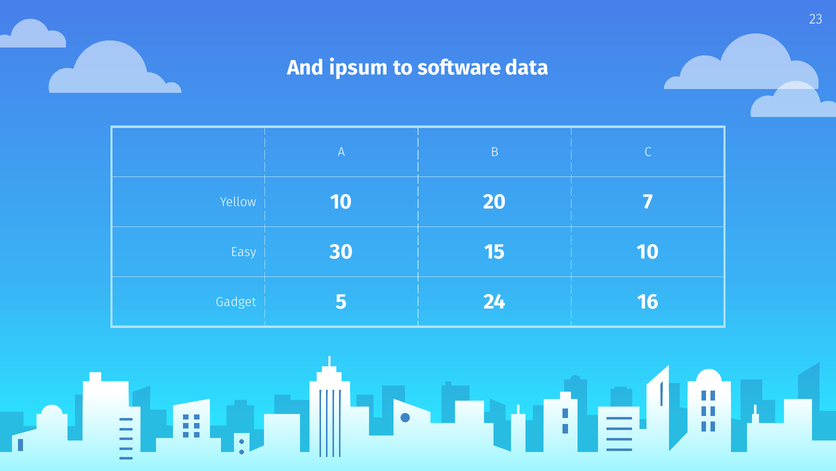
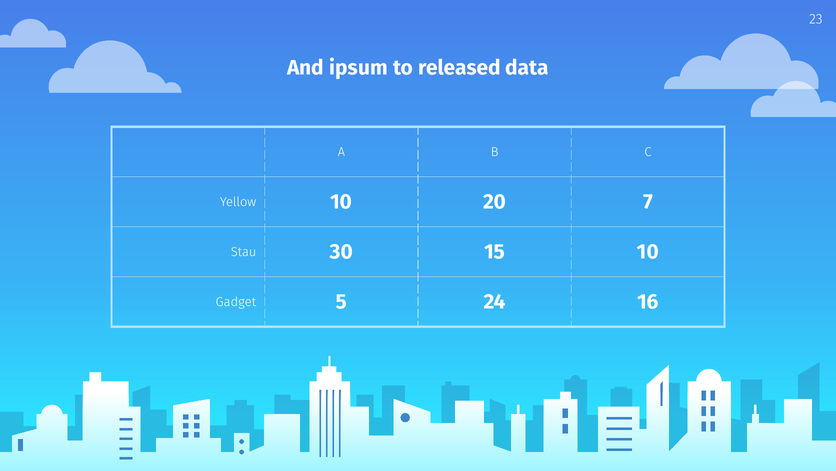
software: software -> released (459, 68)
Easy: Easy -> Stau (244, 251)
